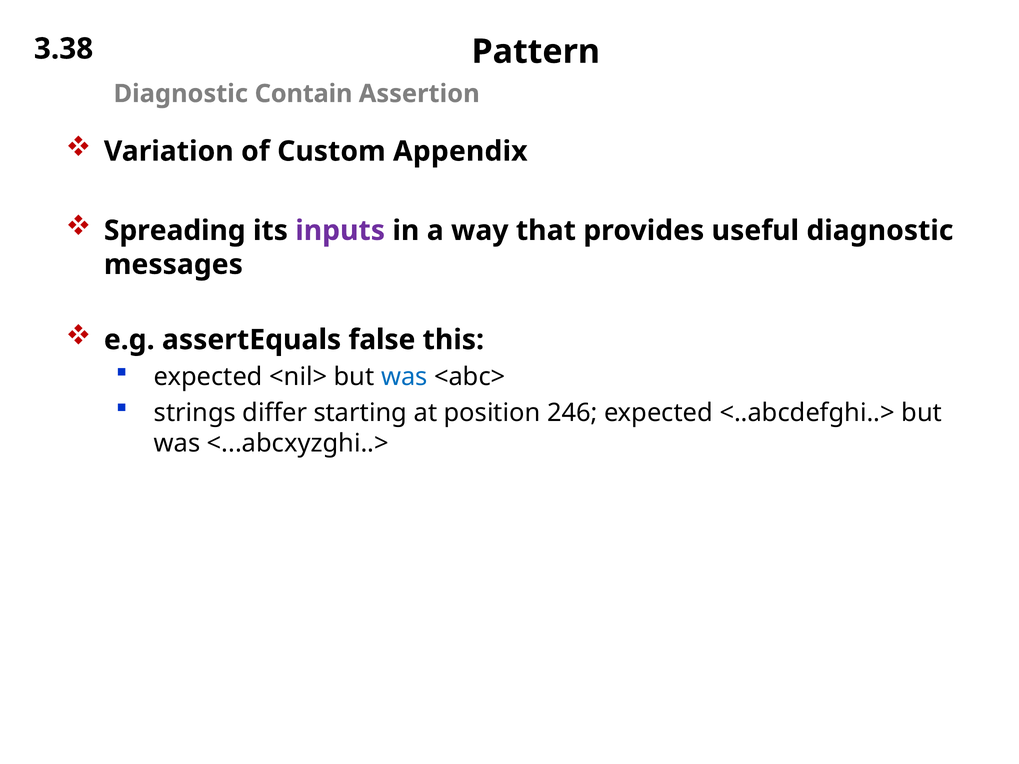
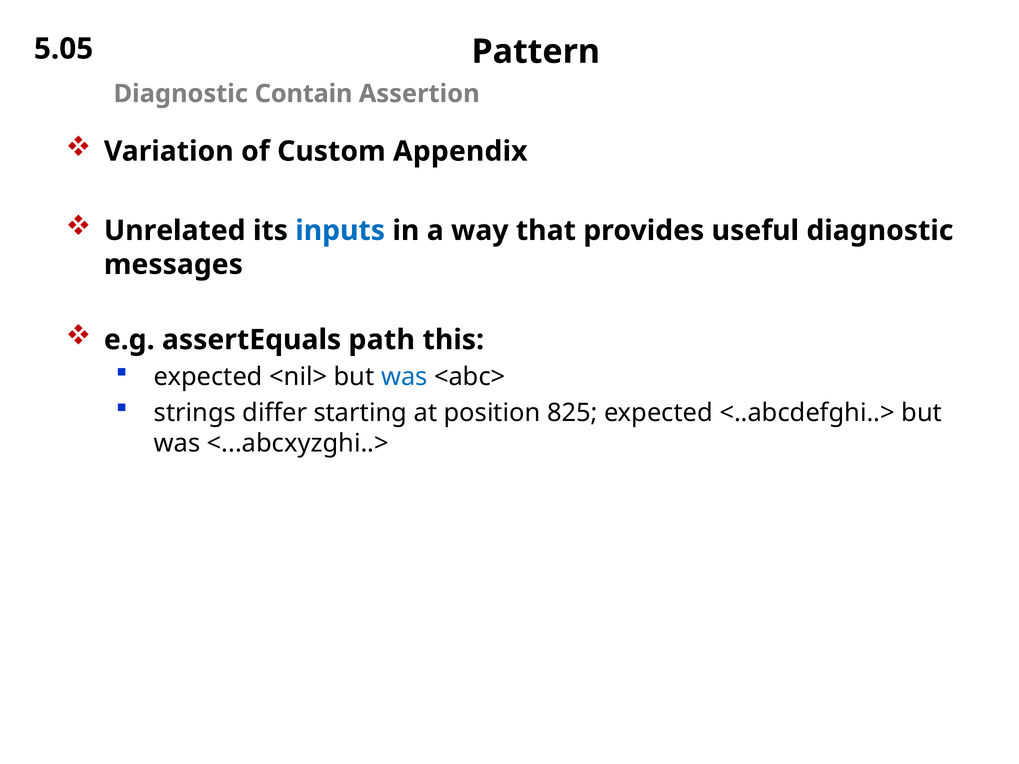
3.38: 3.38 -> 5.05 (64, 49)
Spreading: Spreading -> Unrelated (175, 231)
inputs colour: purple -> blue (340, 231)
false: false -> path (382, 340)
246: 246 -> 825 (572, 413)
